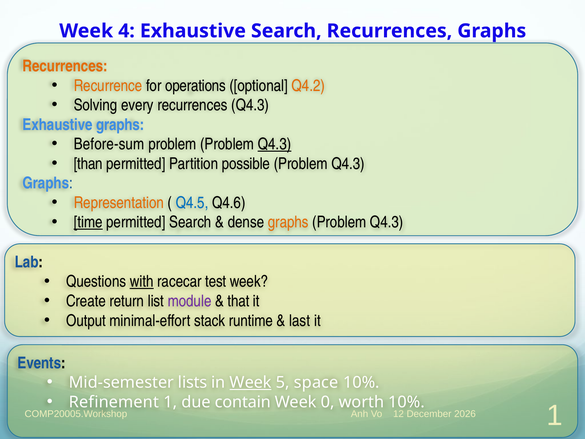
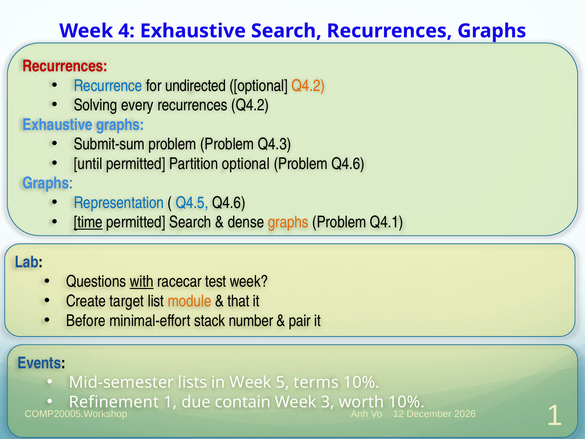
Recurrences colour: orange -> red (65, 66)
Recurrence colour: orange -> blue (108, 86)
operations: operations -> undirected (195, 86)
recurrences Q4.3: Q4.3 -> Q4.2 (250, 105)
Before-sum: Before-sum -> Submit-sum (109, 144)
Q4.3 underline: present -> none (275, 144)
than: than -> until (88, 164)
Partition possible: possible -> optional (246, 164)
Q4.3: Q4.3 -> Q4.6 (348, 164)
Representation colour: orange -> blue (119, 203)
Q4.3: Q4.3 -> Q4.1 (387, 222)
return: return -> target (127, 301)
module colour: purple -> orange (190, 301)
Output: Output -> Before (86, 320)
runtime: runtime -> number (251, 320)
last: last -> pair (300, 320)
Week underline: present -> none (251, 382)
space: space -> terms (316, 382)
0: 0 -> 3 (328, 402)
